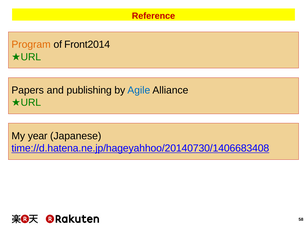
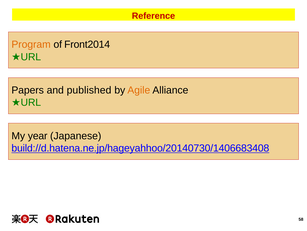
publishing: publishing -> published (89, 90)
Agile colour: blue -> orange (139, 90)
time://d.hatena.ne.jp/hageyahhoo/20140730/1406683408: time://d.hatena.ne.jp/hageyahhoo/20140730/1406683408 -> build://d.hatena.ne.jp/hageyahhoo/20140730/1406683408 (140, 148)
